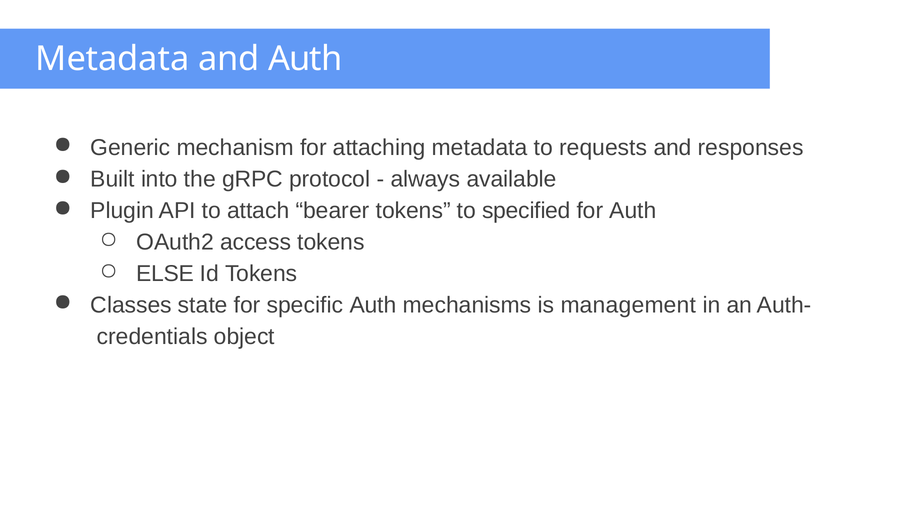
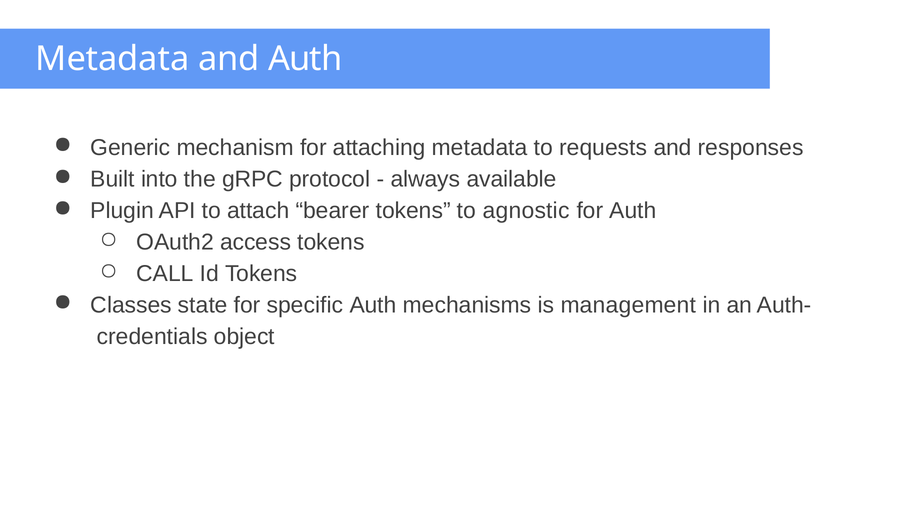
specified: specified -> agnostic (526, 211)
ELSE: ELSE -> CALL (165, 274)
